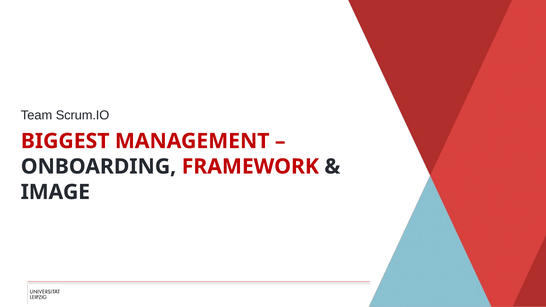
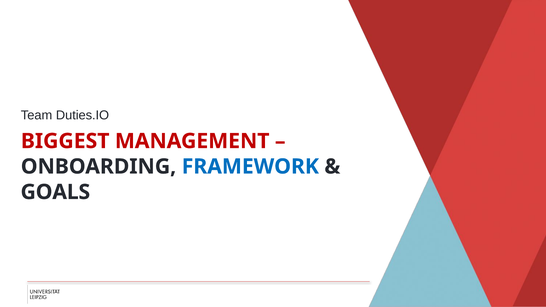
Scrum.IO: Scrum.IO -> Duties.IO (83, 115)
FRAMEWORK colour: red -> blue (250, 167)
IMAGE: IMAGE -> GOALS (55, 192)
